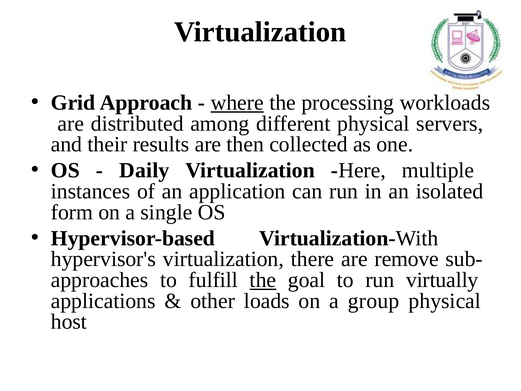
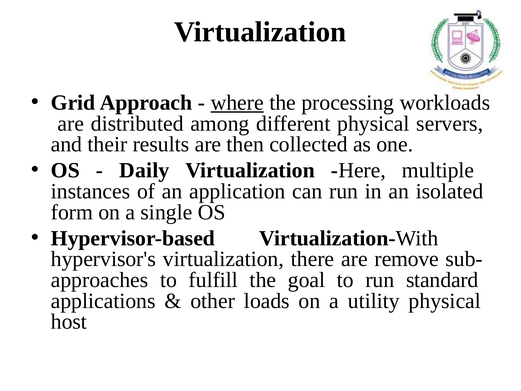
the underline: present -> none (263, 280)
virtually: virtually -> standard (442, 280)
group: group -> utility (374, 301)
